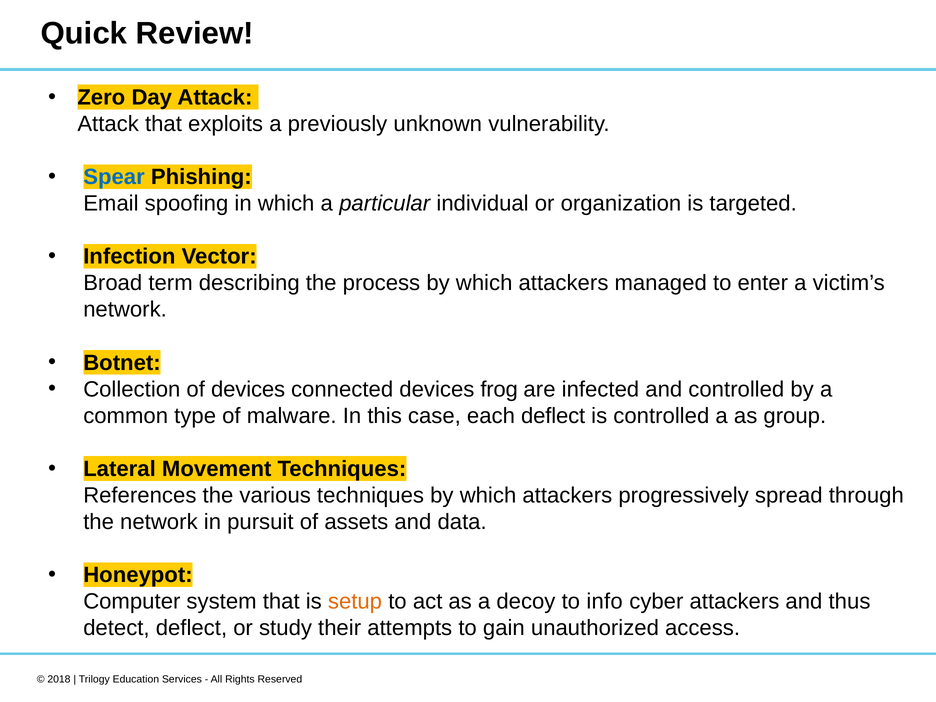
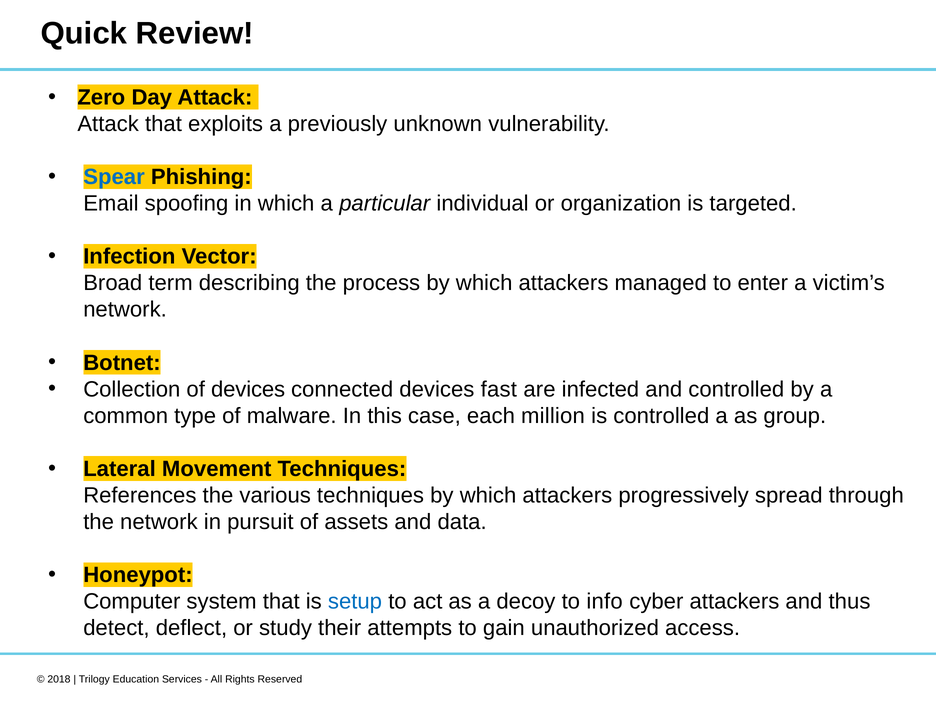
frog: frog -> fast (499, 389)
each deflect: deflect -> million (553, 416)
setup colour: orange -> blue (355, 602)
